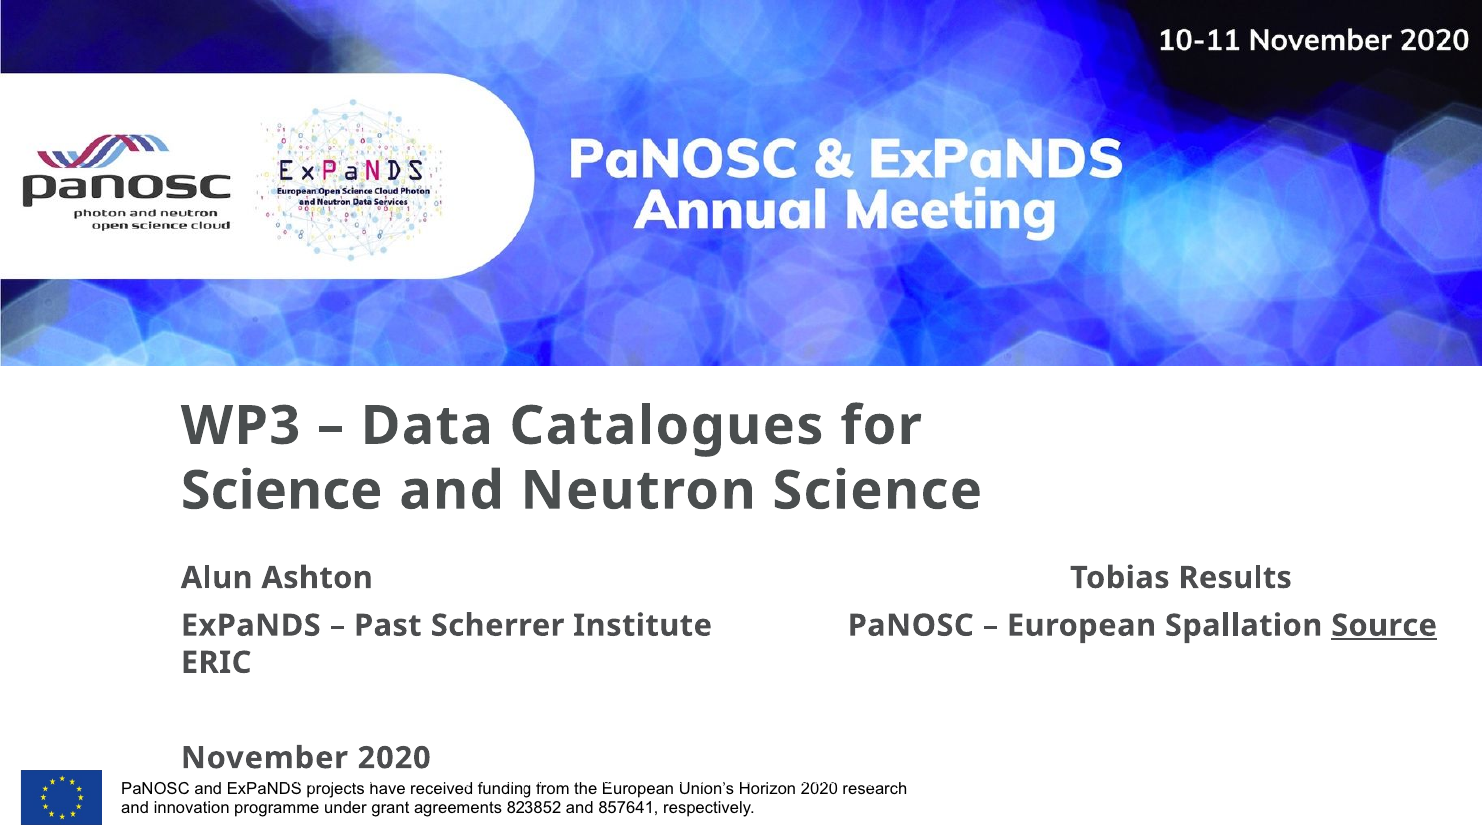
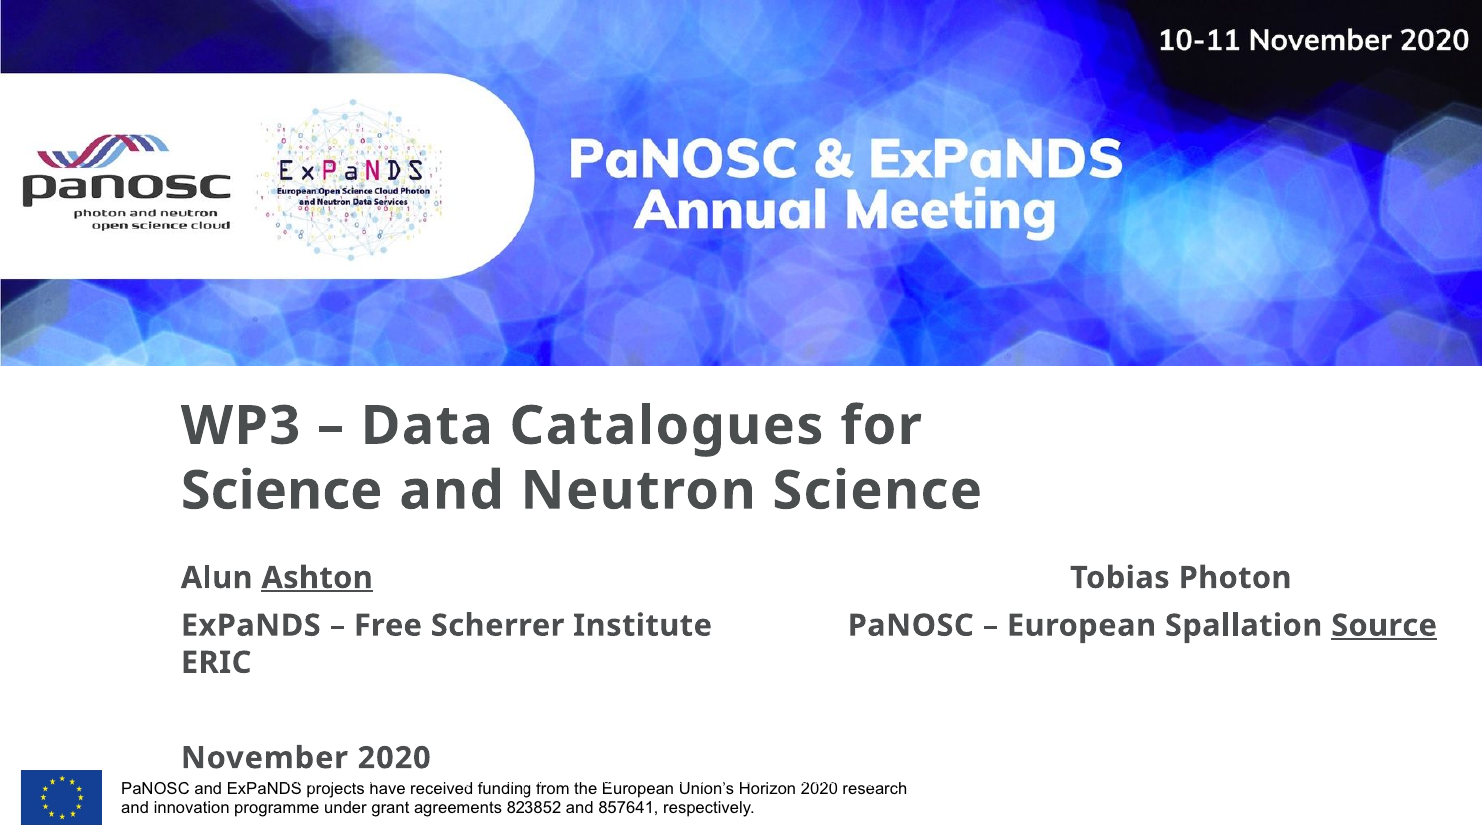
Ashton underline: none -> present (317, 578)
Results: Results -> Photon (1235, 578)
Past: Past -> Free (388, 625)
